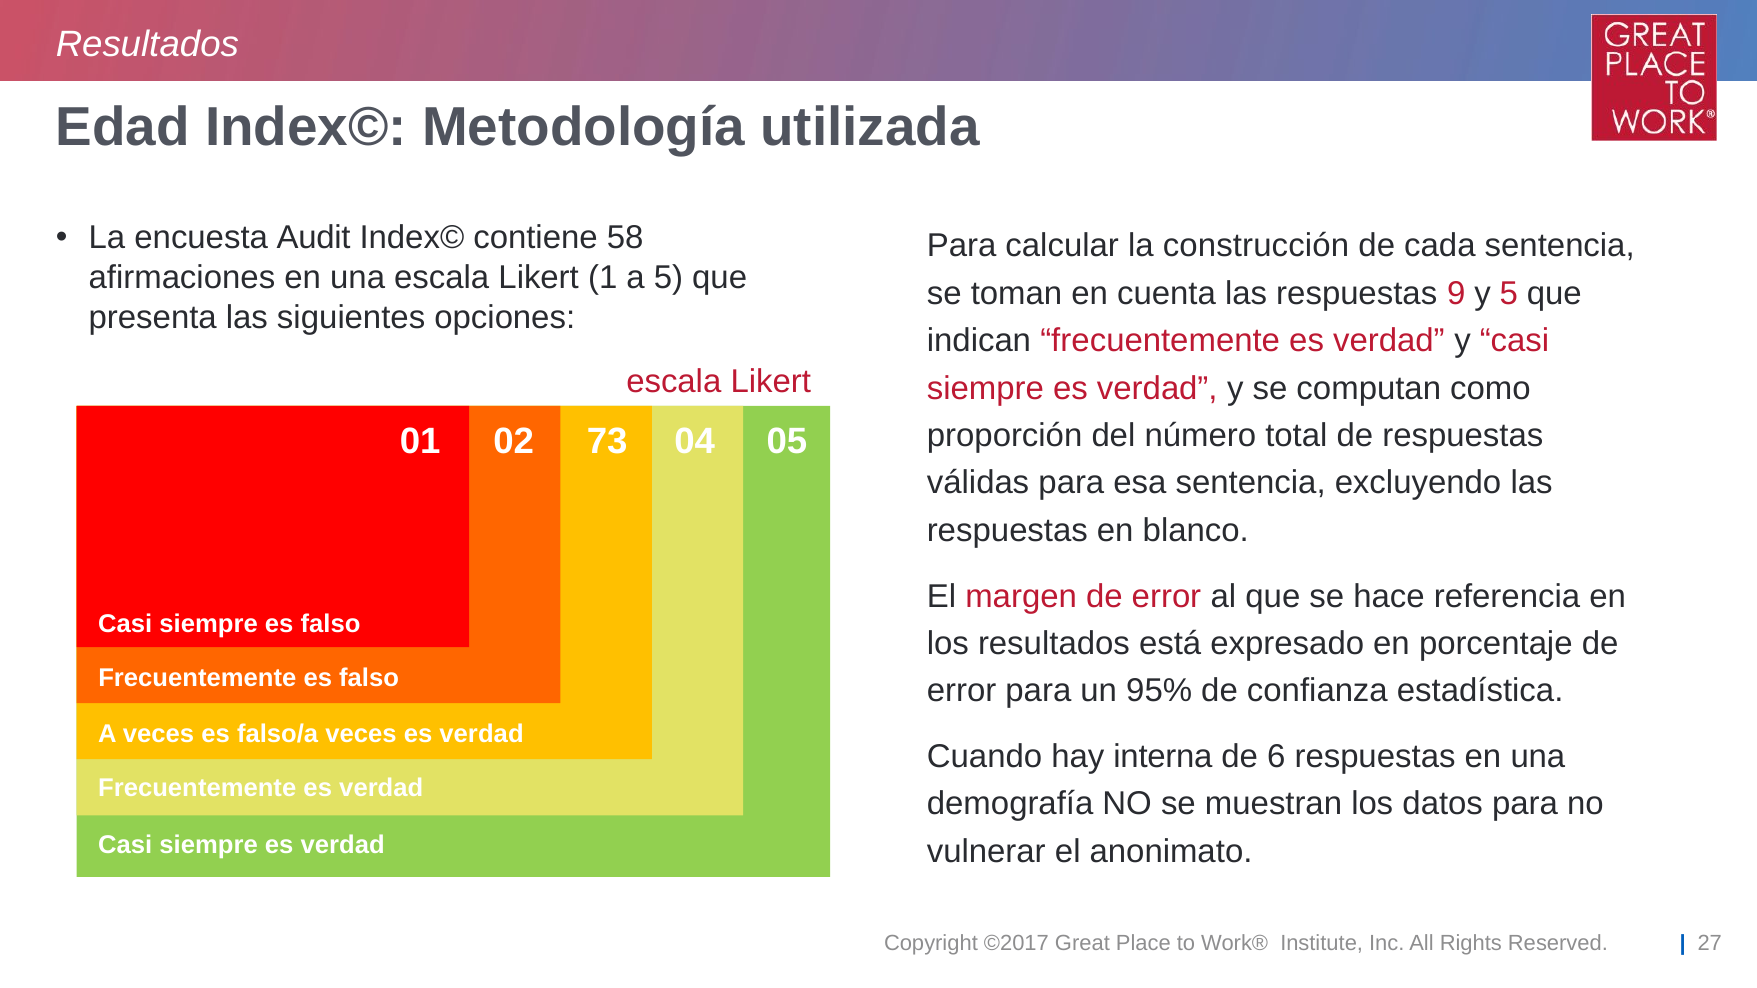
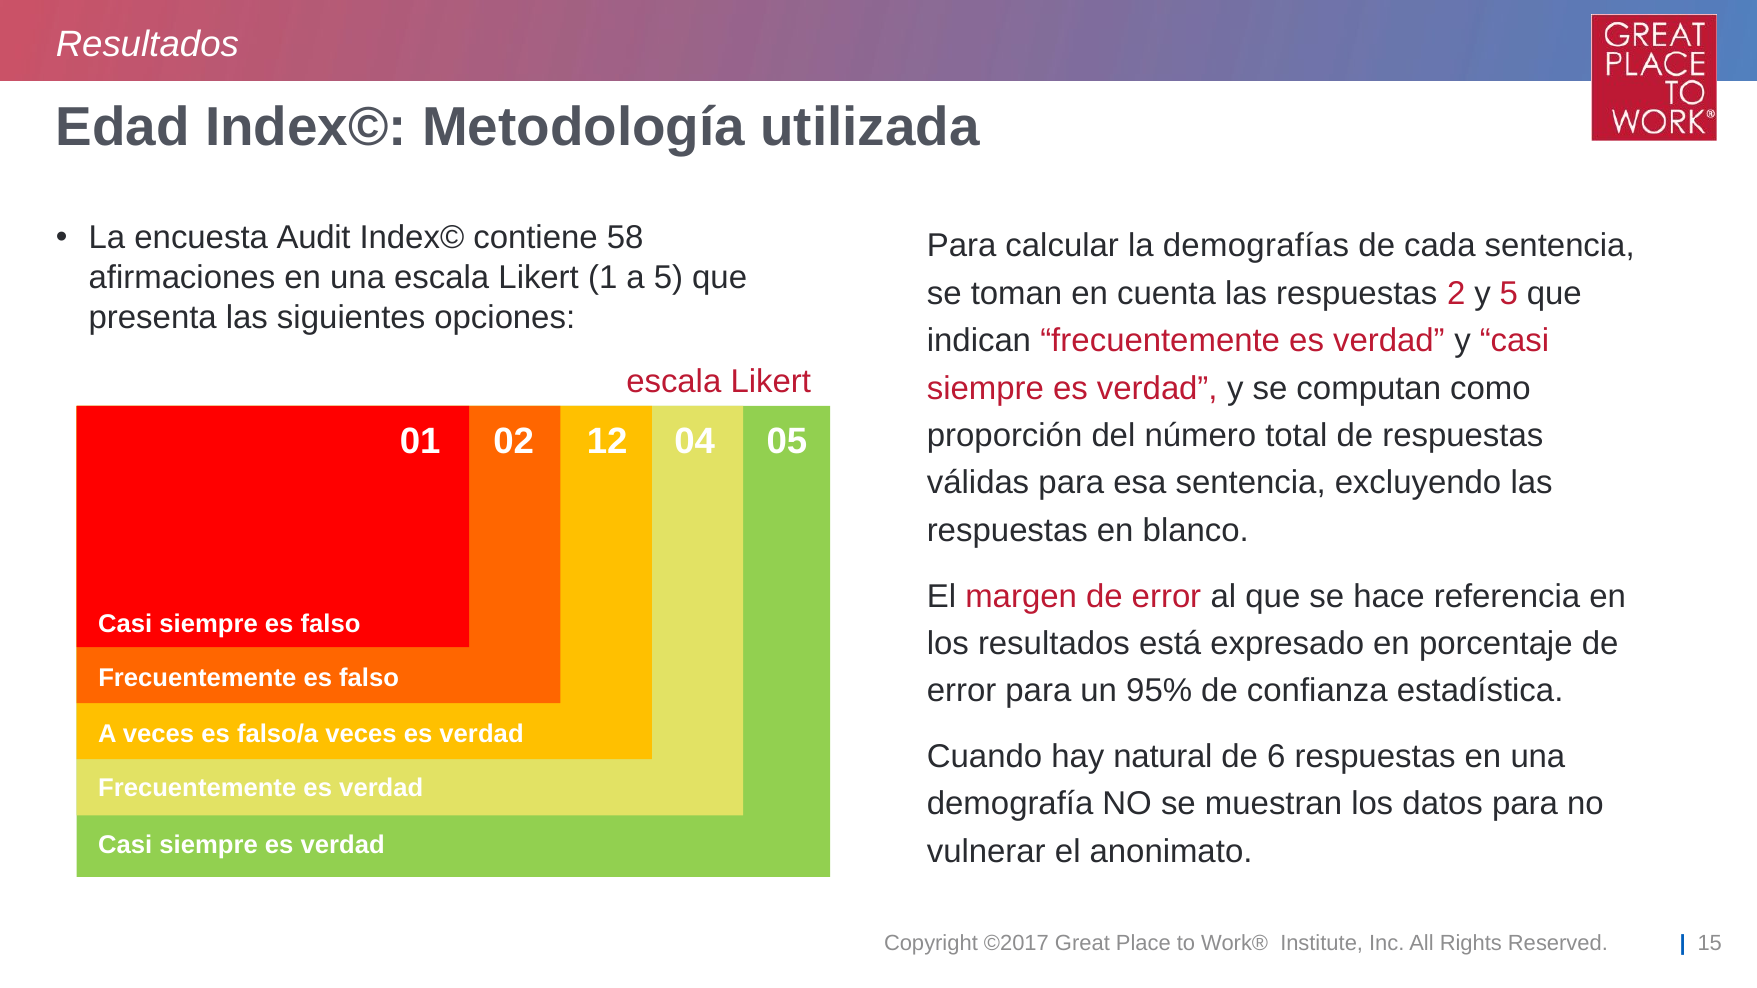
construcción: construcción -> demografías (1256, 246)
9: 9 -> 2 (1456, 294)
73: 73 -> 12 (607, 441)
interna: interna -> natural (1163, 757)
27: 27 -> 15 (1710, 944)
